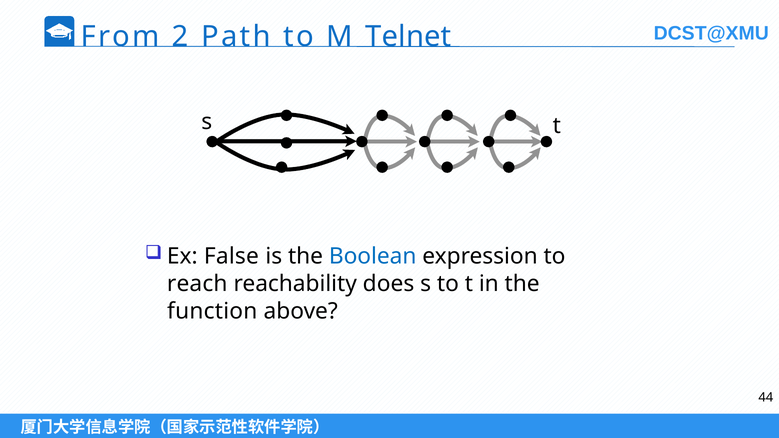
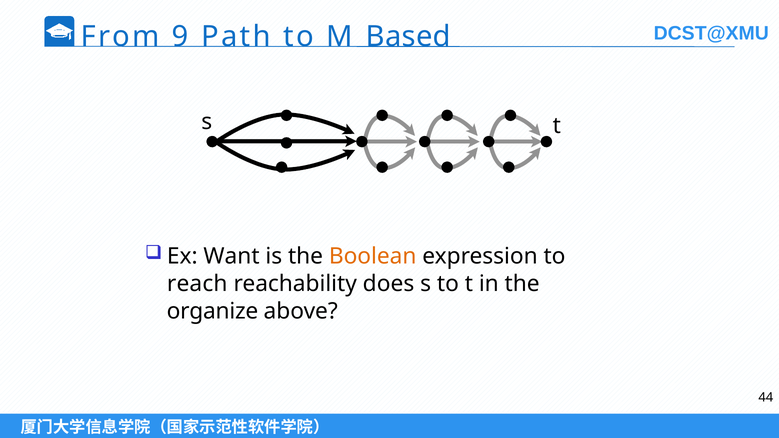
2: 2 -> 9 (180, 37)
Telnet: Telnet -> Based (408, 37)
False: False -> Want (232, 257)
Boolean colour: blue -> orange (373, 257)
function: function -> organize (212, 311)
